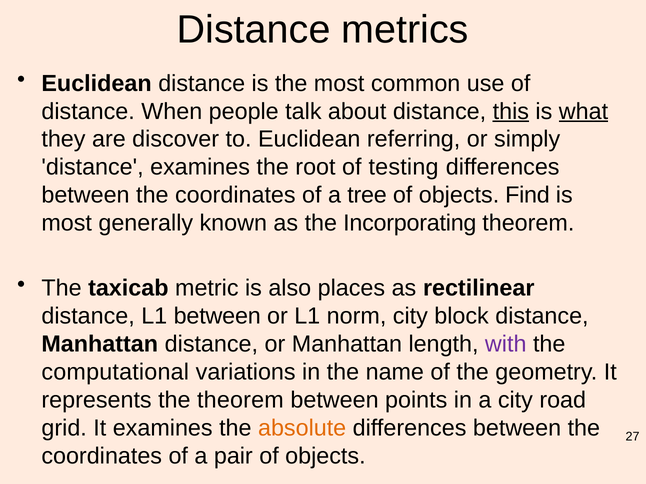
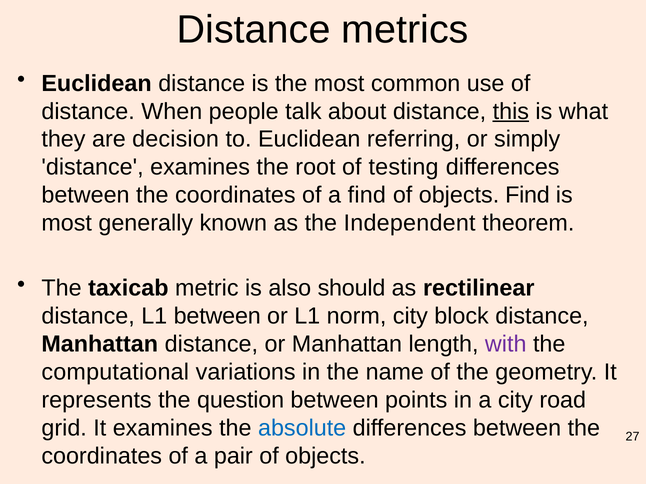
what underline: present -> none (583, 111)
discover: discover -> decision (176, 139)
a tree: tree -> find (367, 195)
Incorporating: Incorporating -> Independent (410, 223)
places: places -> should (351, 289)
the theorem: theorem -> question (241, 401)
absolute colour: orange -> blue (302, 428)
